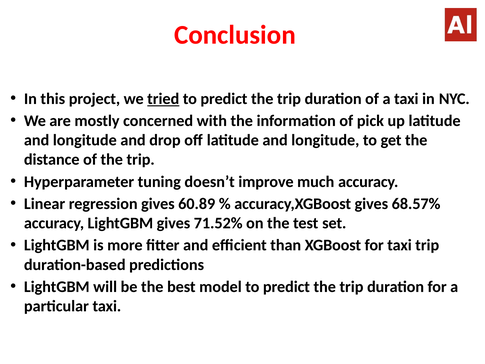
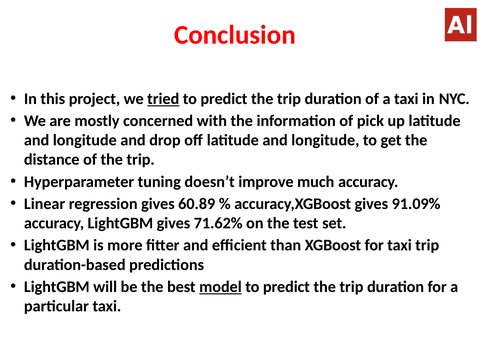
68.57%: 68.57% -> 91.09% (416, 204)
71.52%: 71.52% -> 71.62% (218, 223)
model underline: none -> present (220, 287)
